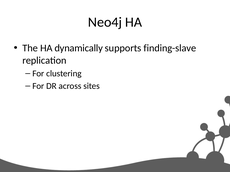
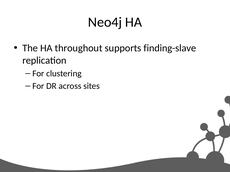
dynamically: dynamically -> throughout (79, 48)
